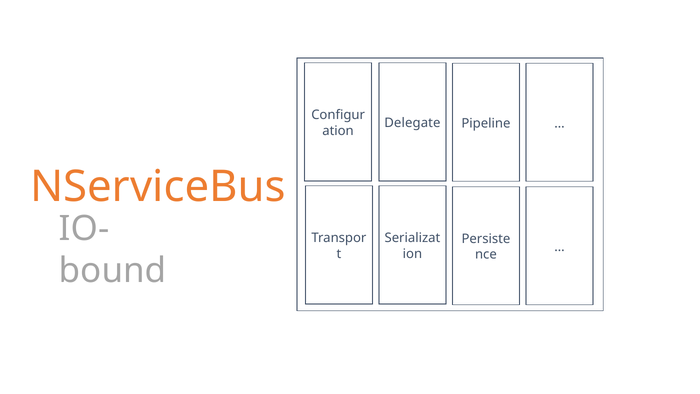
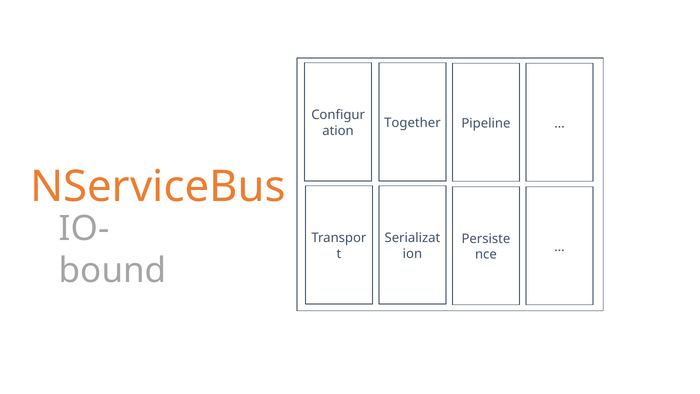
Delegate: Delegate -> Together (412, 123)
